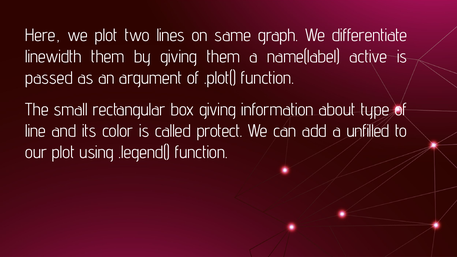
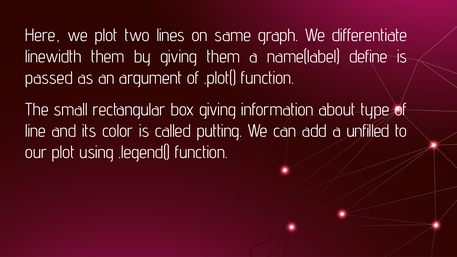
active: active -> define (368, 57)
protect: protect -> putting (219, 131)
